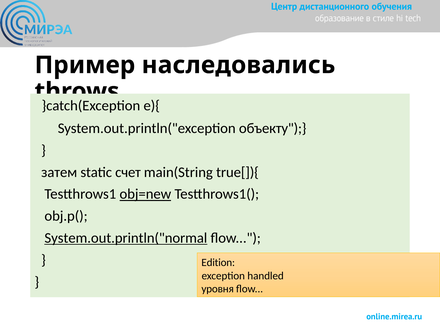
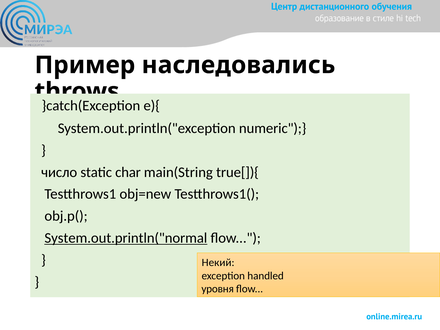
объекту: объекту -> numeric (273, 128)
затем: затем -> число (59, 172)
счет: счет -> char (128, 172)
obj=new underline: present -> none (145, 194)
Edition: Edition -> Некий (218, 263)
